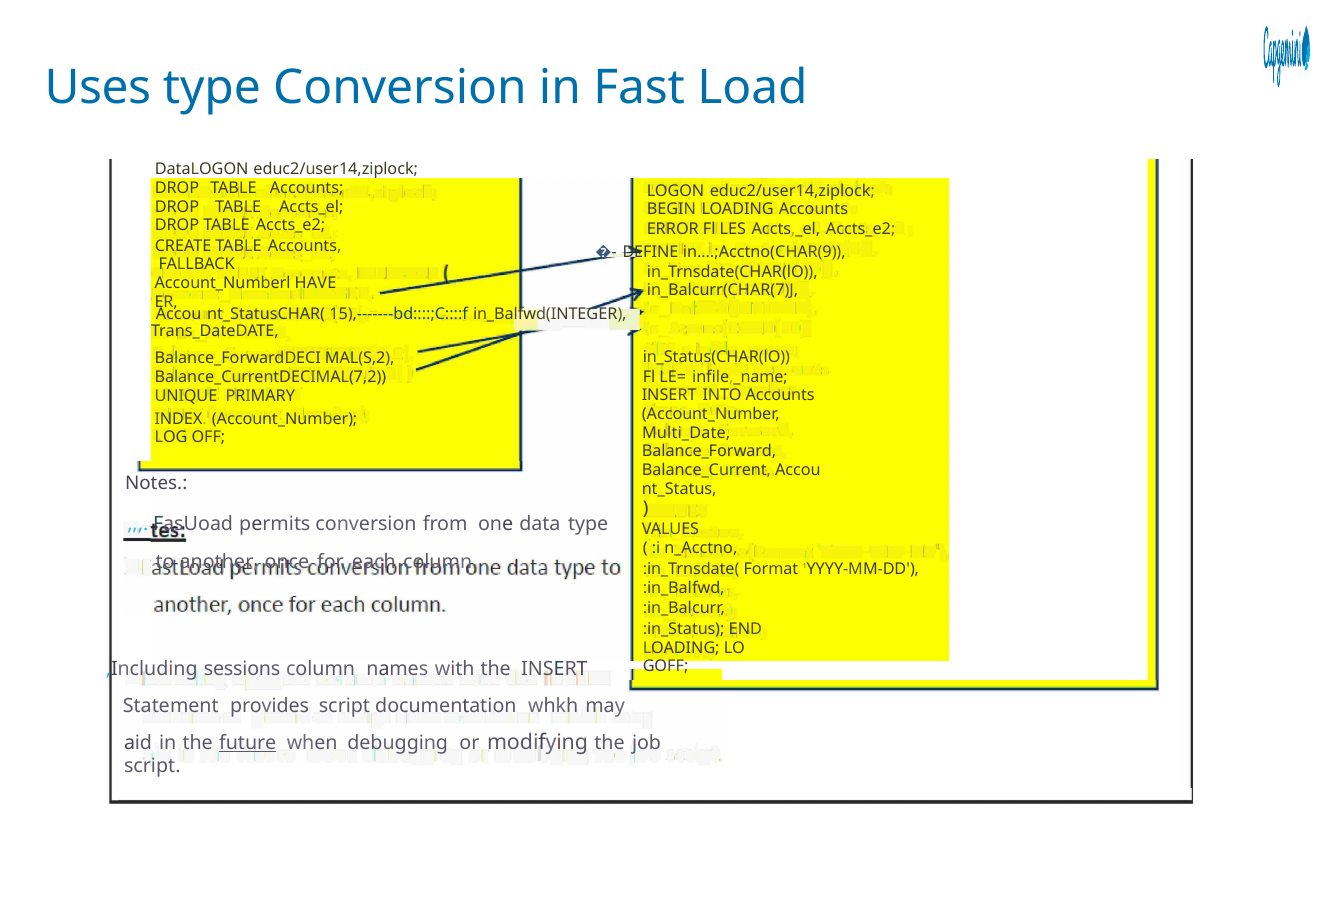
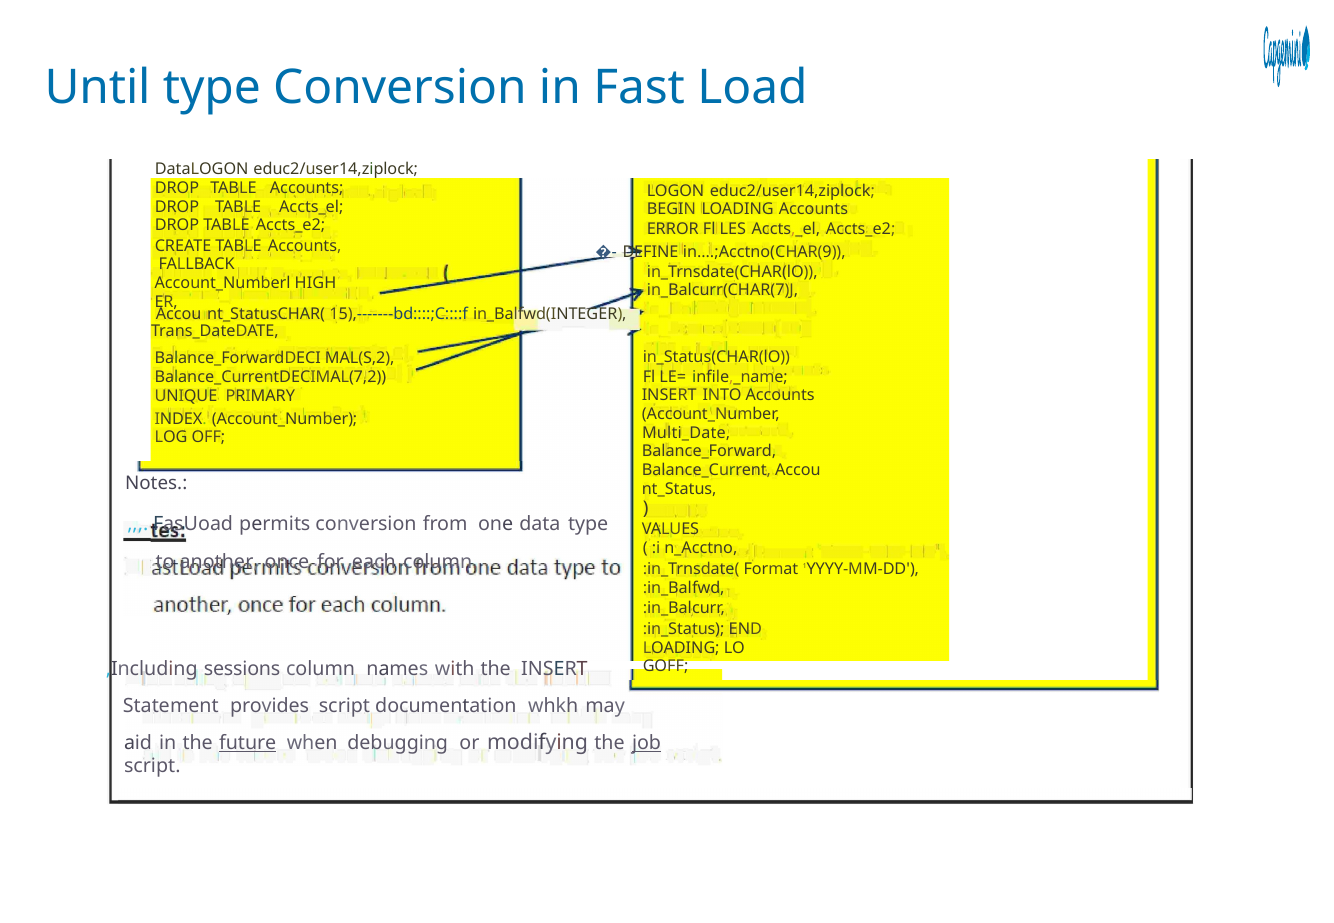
Uses: Uses -> Until (98, 88)
HAVE: HAVE -> HIGH (316, 283)
job underline: none -> present (647, 743)
